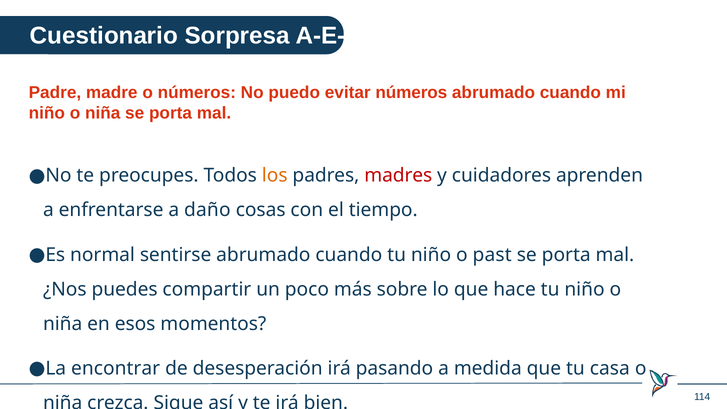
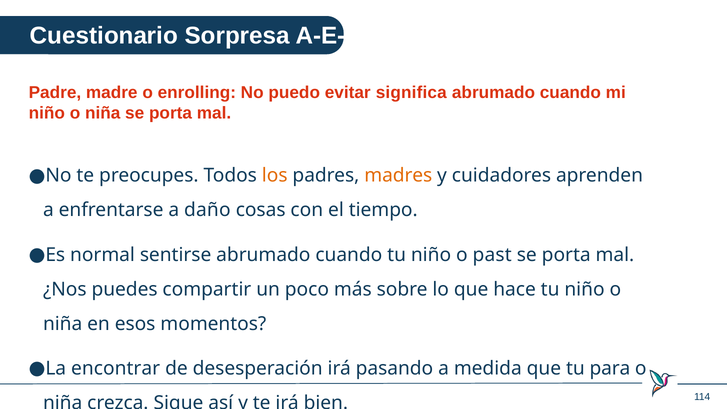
o números: números -> enrolling (197, 92)
evitar números: números -> significa (411, 92)
madres colour: red -> orange (398, 176)
casa: casa -> para (610, 368)
